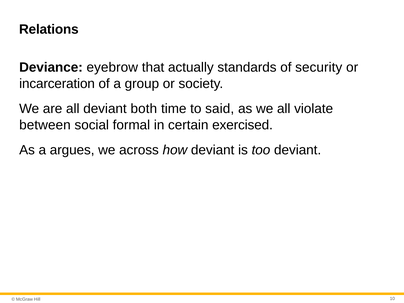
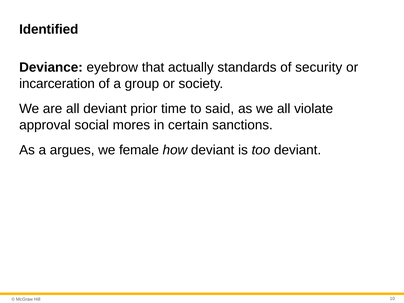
Relations: Relations -> Identified (49, 29)
both: both -> prior (144, 109)
between: between -> approval (45, 125)
formal: formal -> mores (131, 125)
exercised: exercised -> sanctions (242, 125)
across: across -> female (139, 150)
